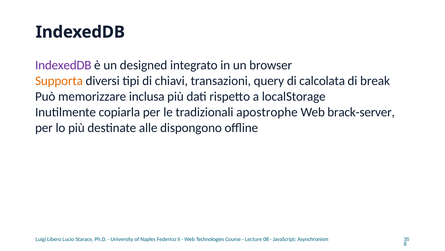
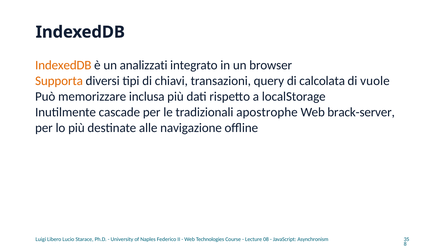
IndexedDB colour: purple -> orange (63, 65)
designed: designed -> analizzati (144, 65)
break: break -> vuole (375, 81)
copiarla: copiarla -> cascade (119, 112)
dispongono: dispongono -> navigazione (191, 127)
